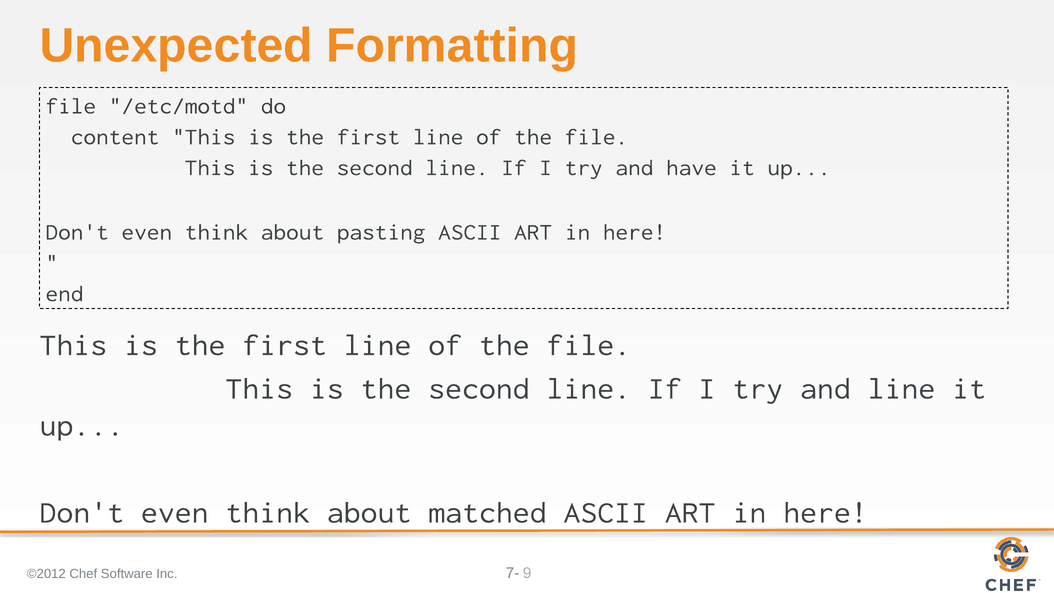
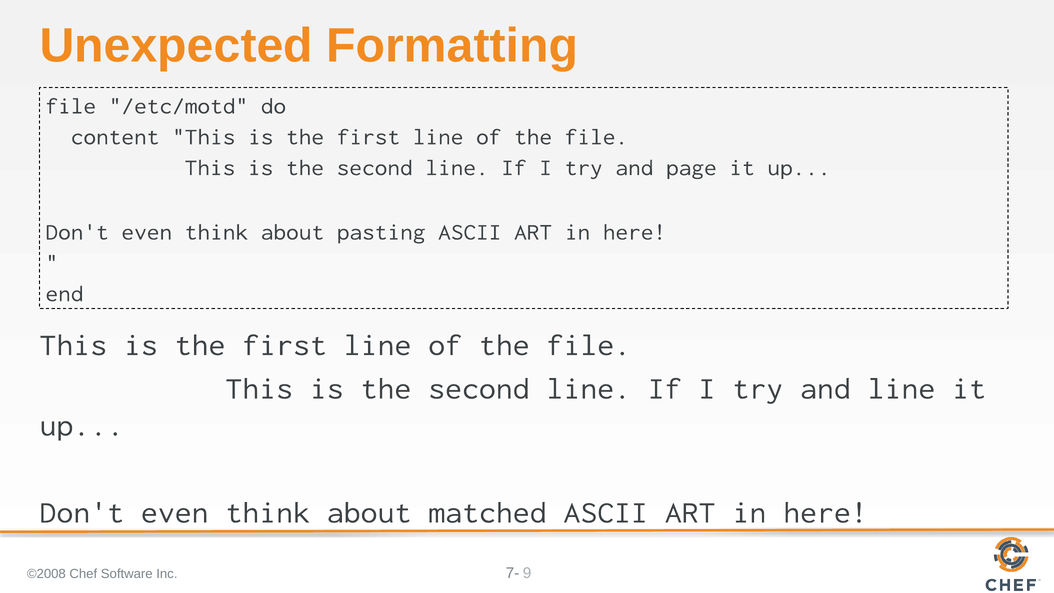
have: have -> page (691, 167)
©2012: ©2012 -> ©2008 (46, 574)
